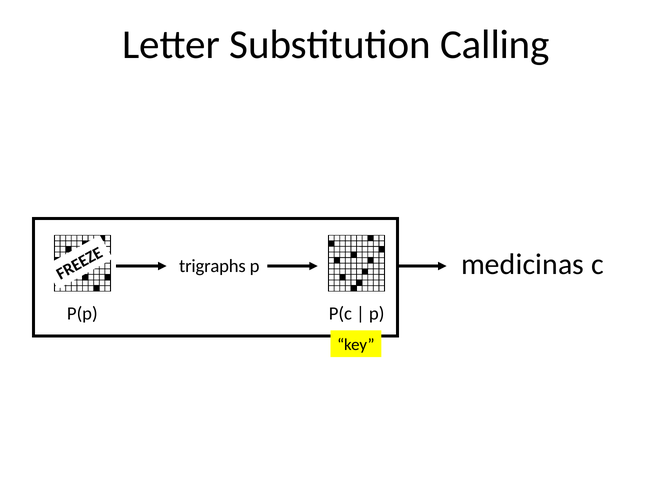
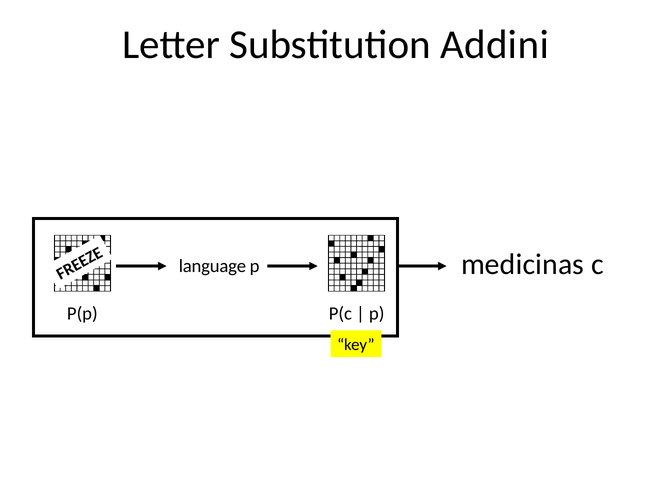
Calling: Calling -> Addini (495, 45)
trigraphs: trigraphs -> language (212, 266)
